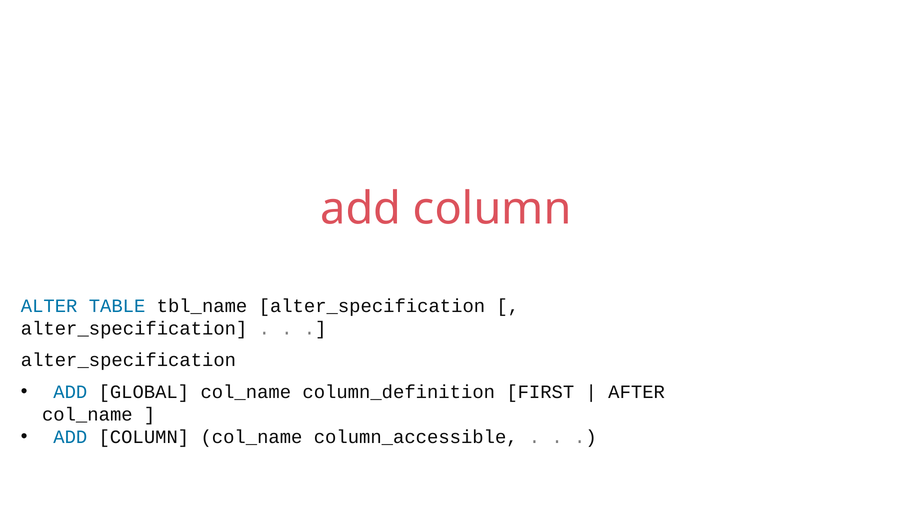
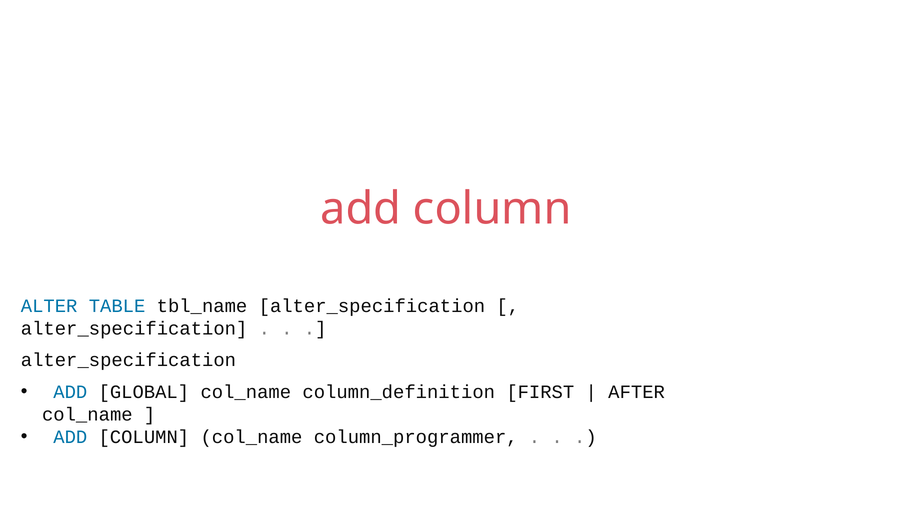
column_accessible: column_accessible -> column_programmer (416, 437)
